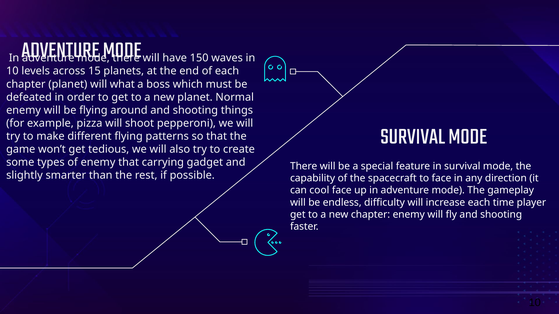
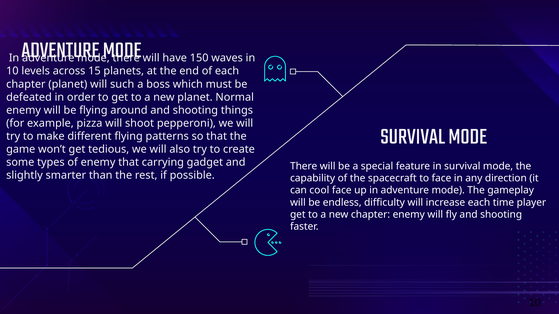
what: what -> such (122, 84)
